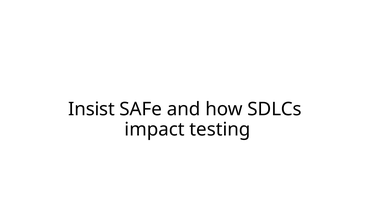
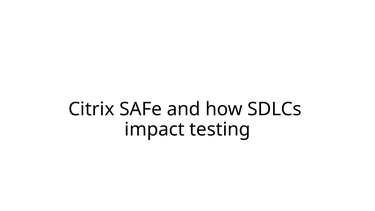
Insist: Insist -> Citrix (91, 109)
